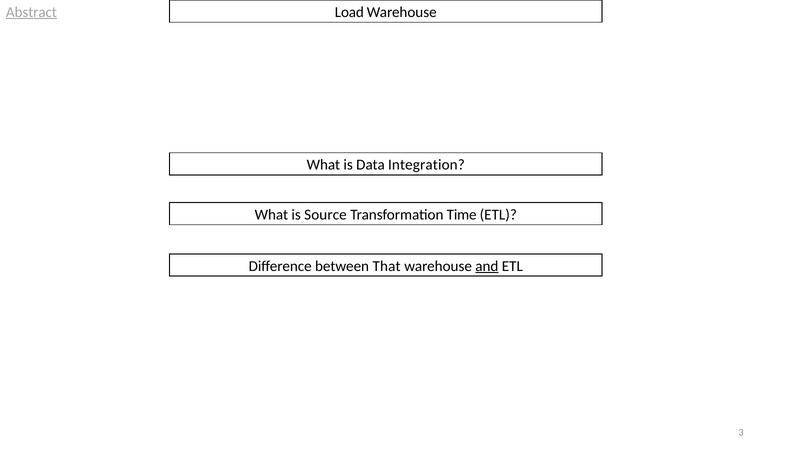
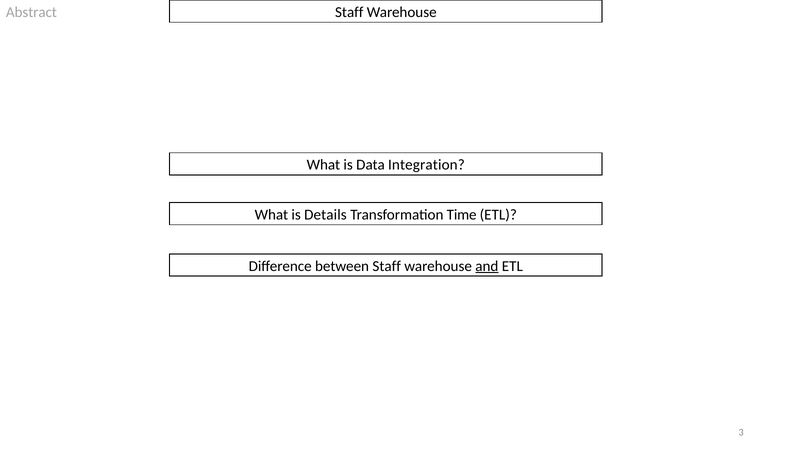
Abstract underline: present -> none (31, 12)
Load: Load -> Staff (349, 12)
Source: Source -> Details (325, 215)
between That: That -> Staff (387, 266)
